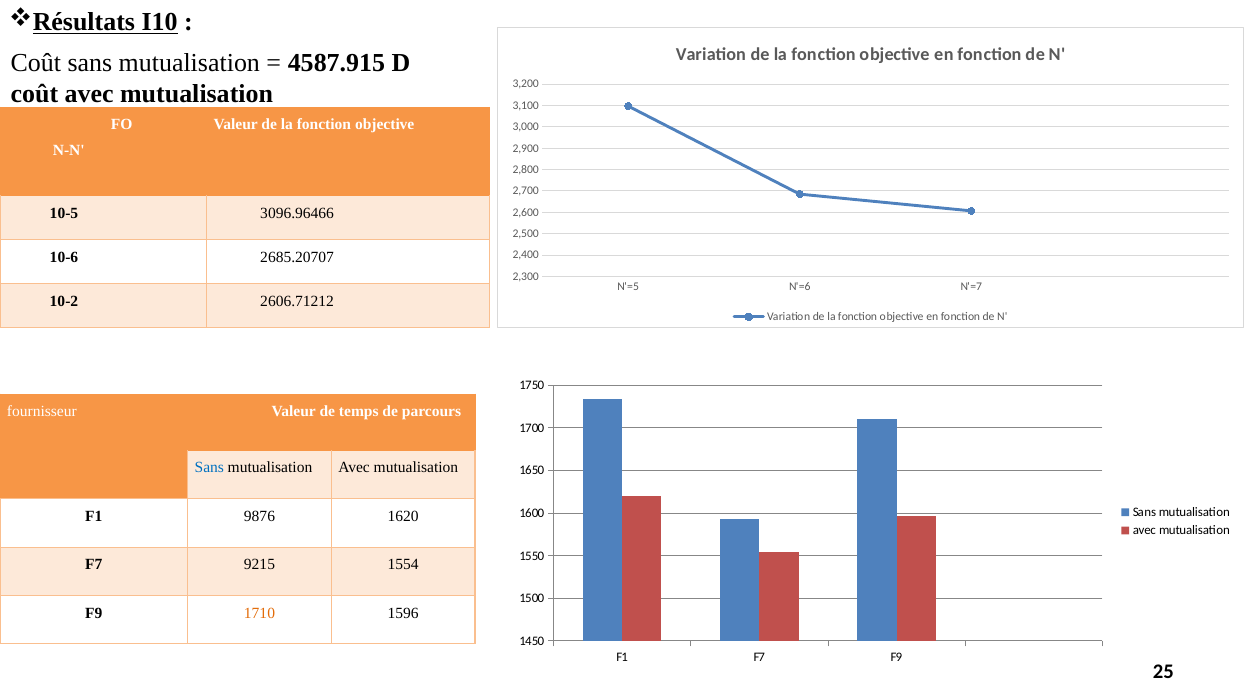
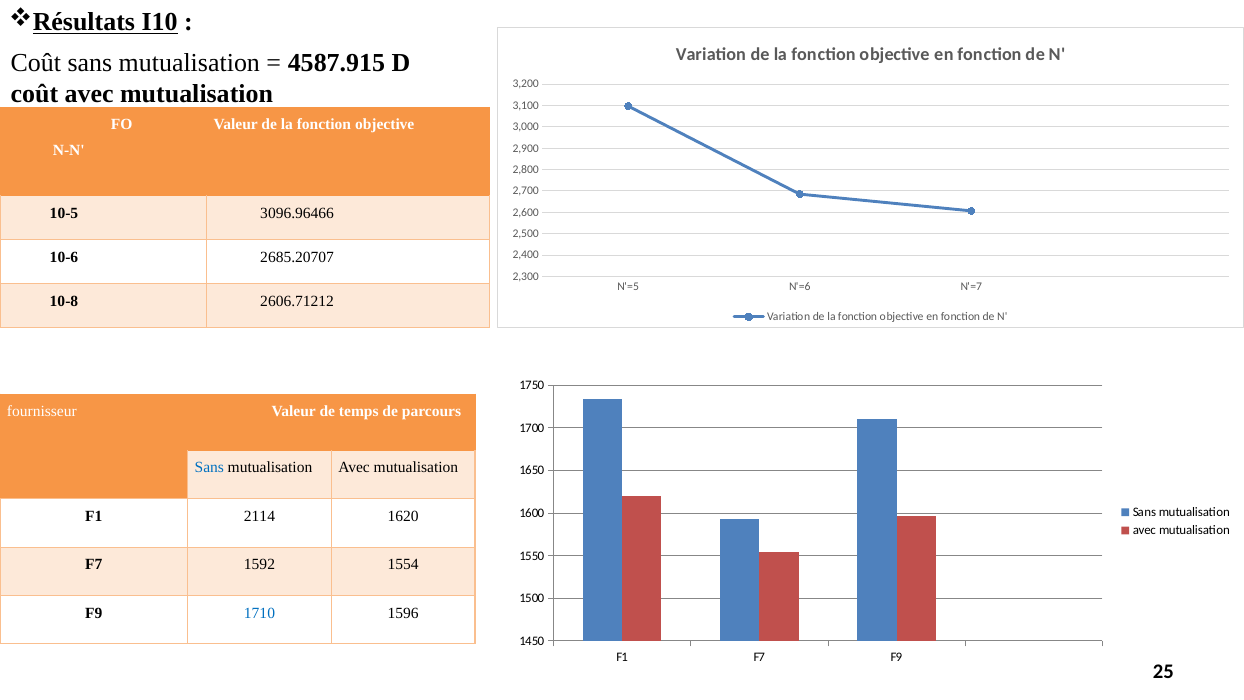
10-2: 10-2 -> 10-8 (64, 301)
9876: 9876 -> 2114 (260, 516)
9215: 9215 -> 1592 (260, 564)
1710 colour: orange -> blue (260, 613)
